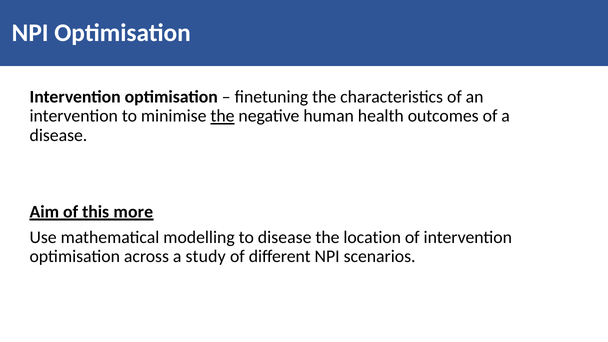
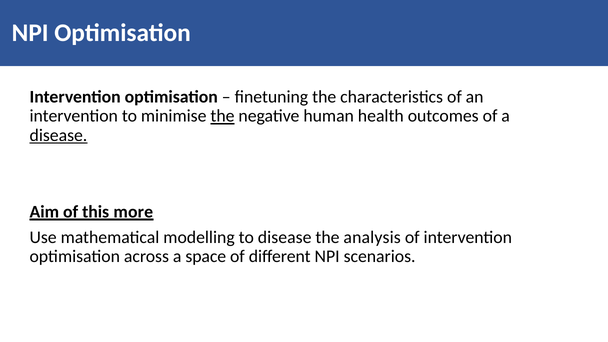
disease underline: none -> present (58, 135)
location: location -> analysis (372, 237)
study: study -> space (206, 256)
